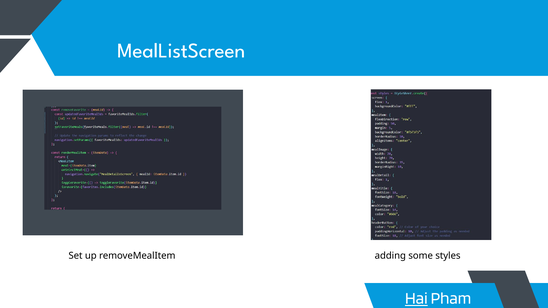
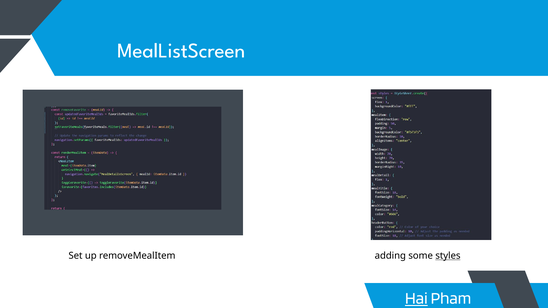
styles underline: none -> present (448, 256)
